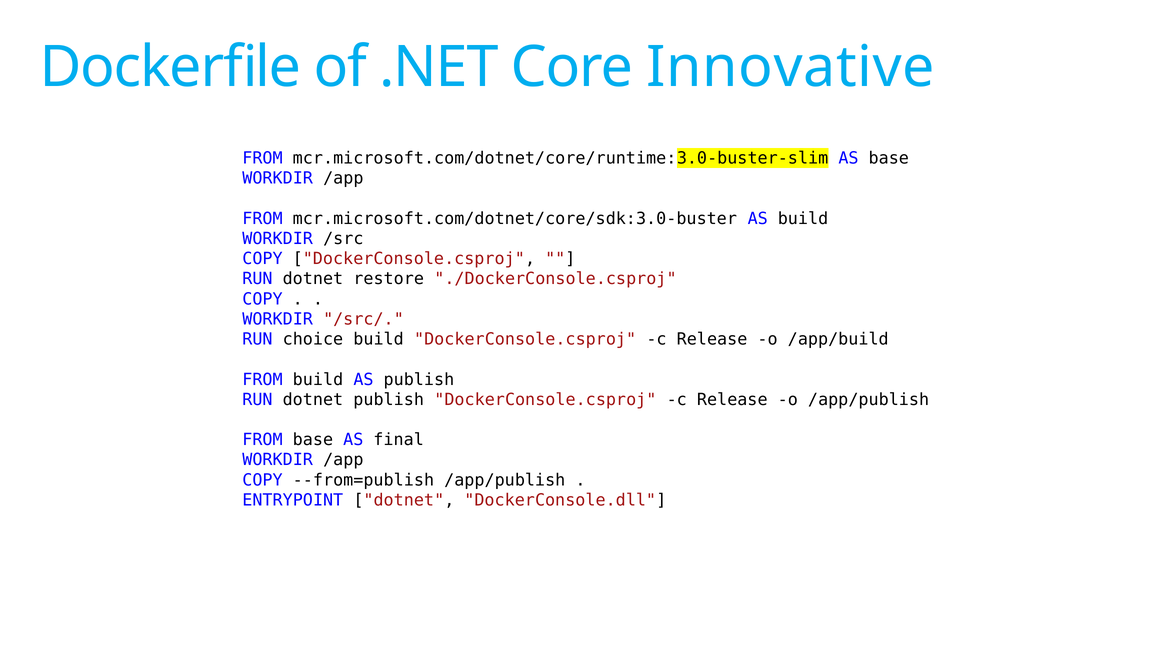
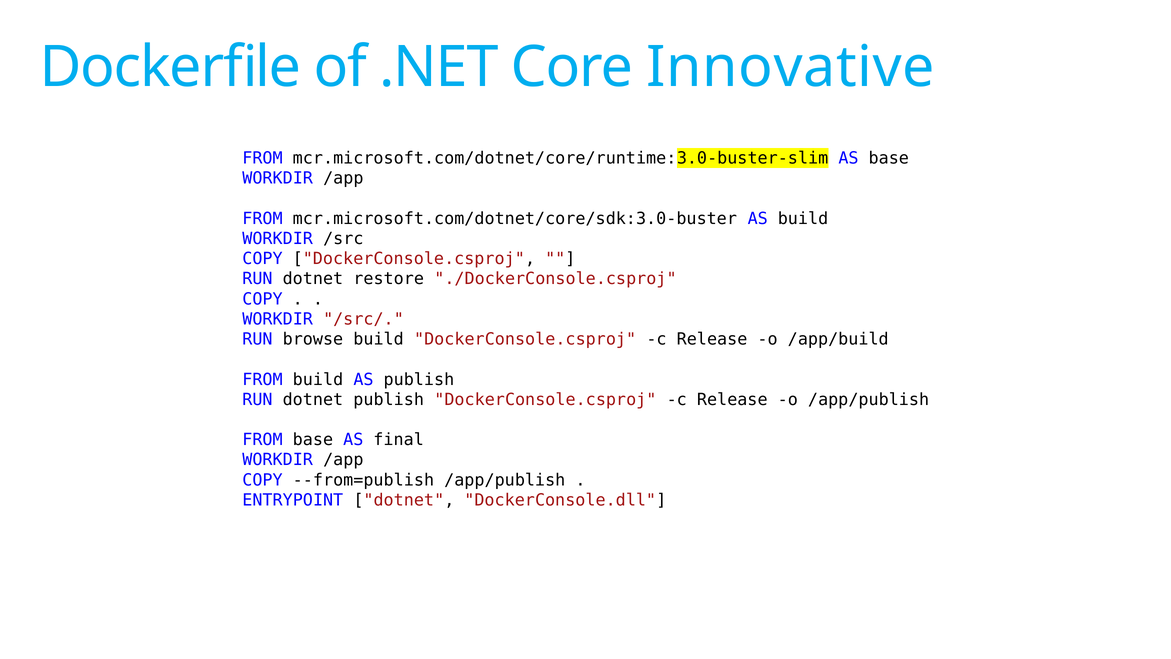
choice: choice -> browse (313, 339)
